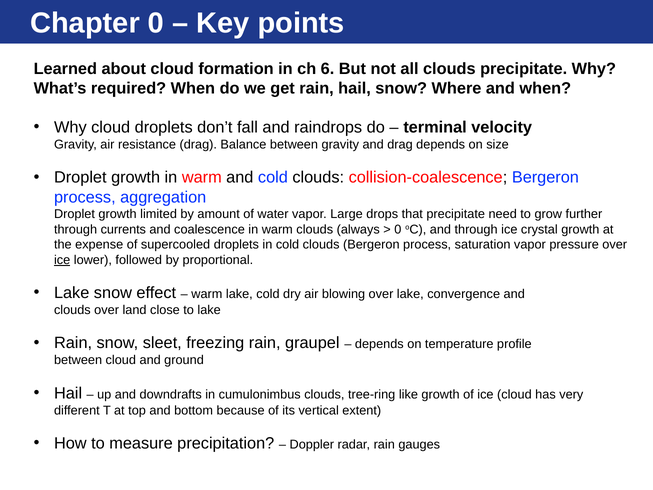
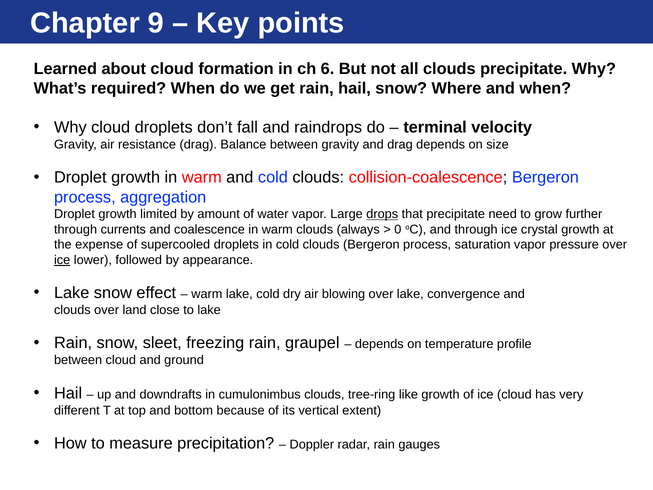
Chapter 0: 0 -> 9 (156, 23)
drops underline: none -> present (382, 214)
proportional: proportional -> appearance (218, 260)
